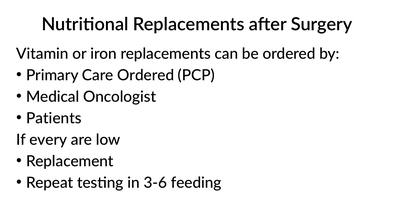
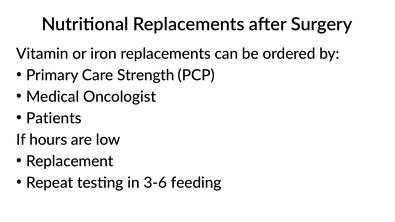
Care Ordered: Ordered -> Strength (146, 75)
every: every -> hours (48, 140)
